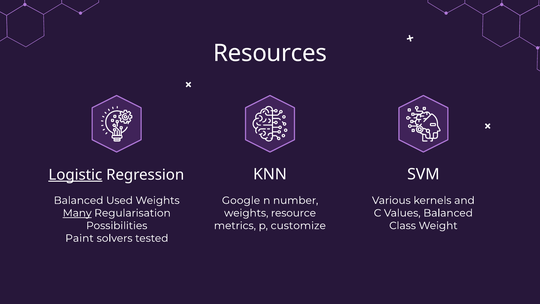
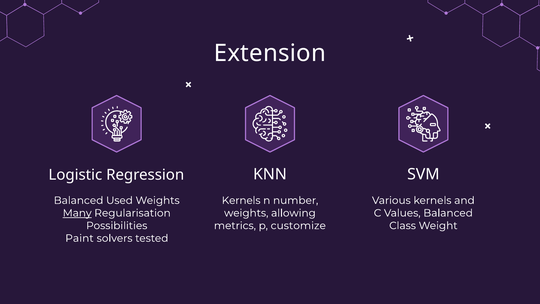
Resources: Resources -> Extension (270, 53)
Logistic underline: present -> none (75, 175)
Google: Google -> Kernels (241, 200)
resource: resource -> allowing (293, 213)
